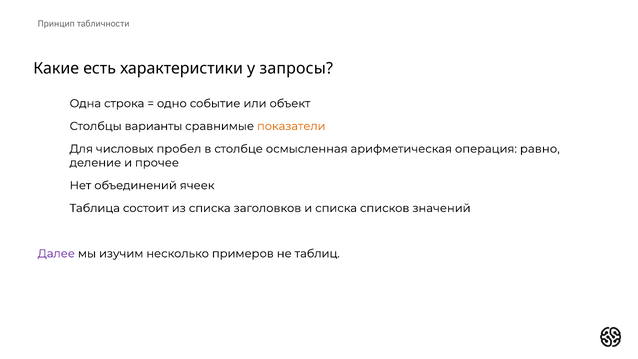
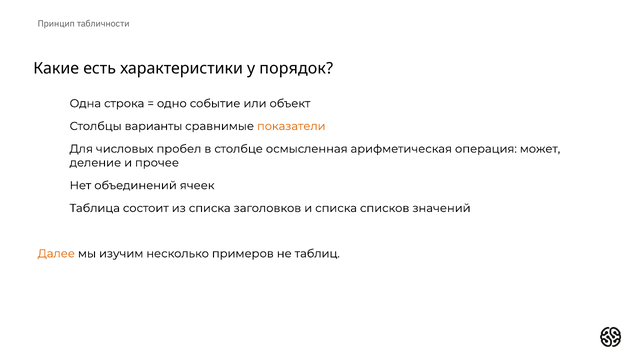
запросы: запросы -> порядок (296, 69)
равно: равно -> может (540, 149)
Далее colour: purple -> orange (56, 254)
